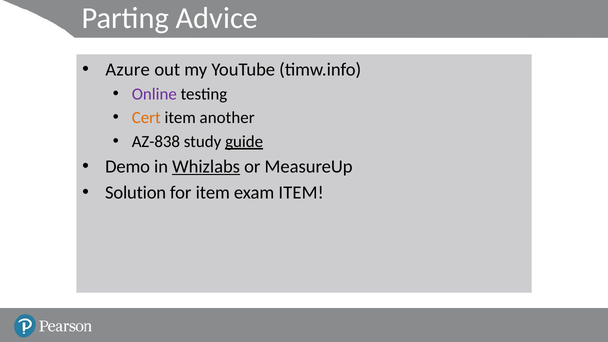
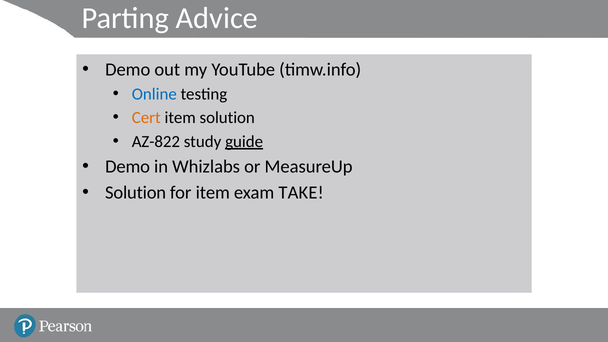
Azure: Azure -> Demo (128, 70)
Online colour: purple -> blue (154, 94)
item another: another -> solution (227, 118)
AZ-838: AZ-838 -> AZ-822 (156, 141)
Whizlabs underline: present -> none (206, 167)
exam ITEM: ITEM -> TAKE (301, 193)
